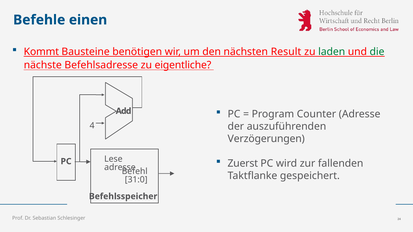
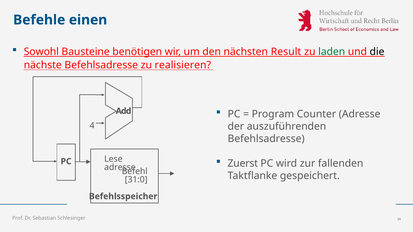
Kommt: Kommt -> Sowohl (41, 52)
die colour: green -> black (377, 52)
eigentliche: eigentliche -> realisieren (183, 65)
Verzögerungen: Verzögerungen -> Befehlsadresse (266, 139)
